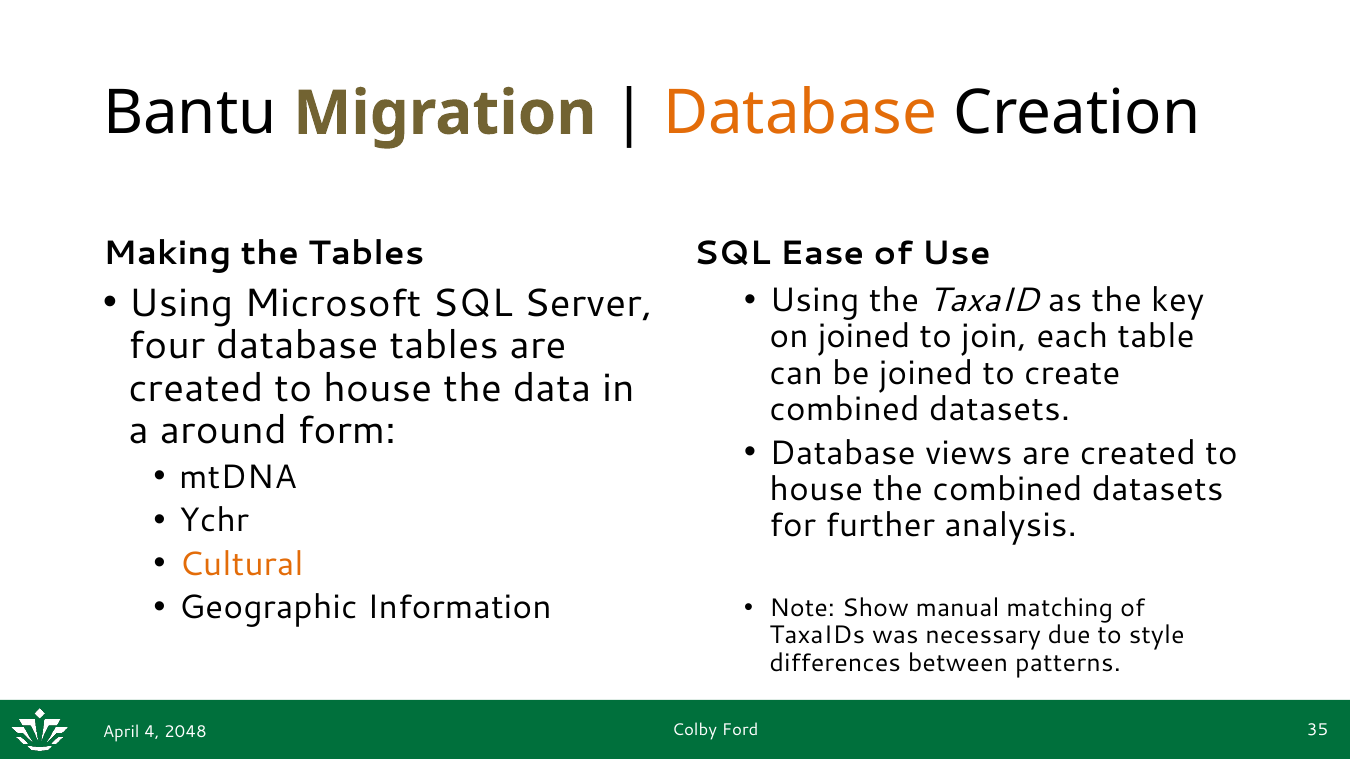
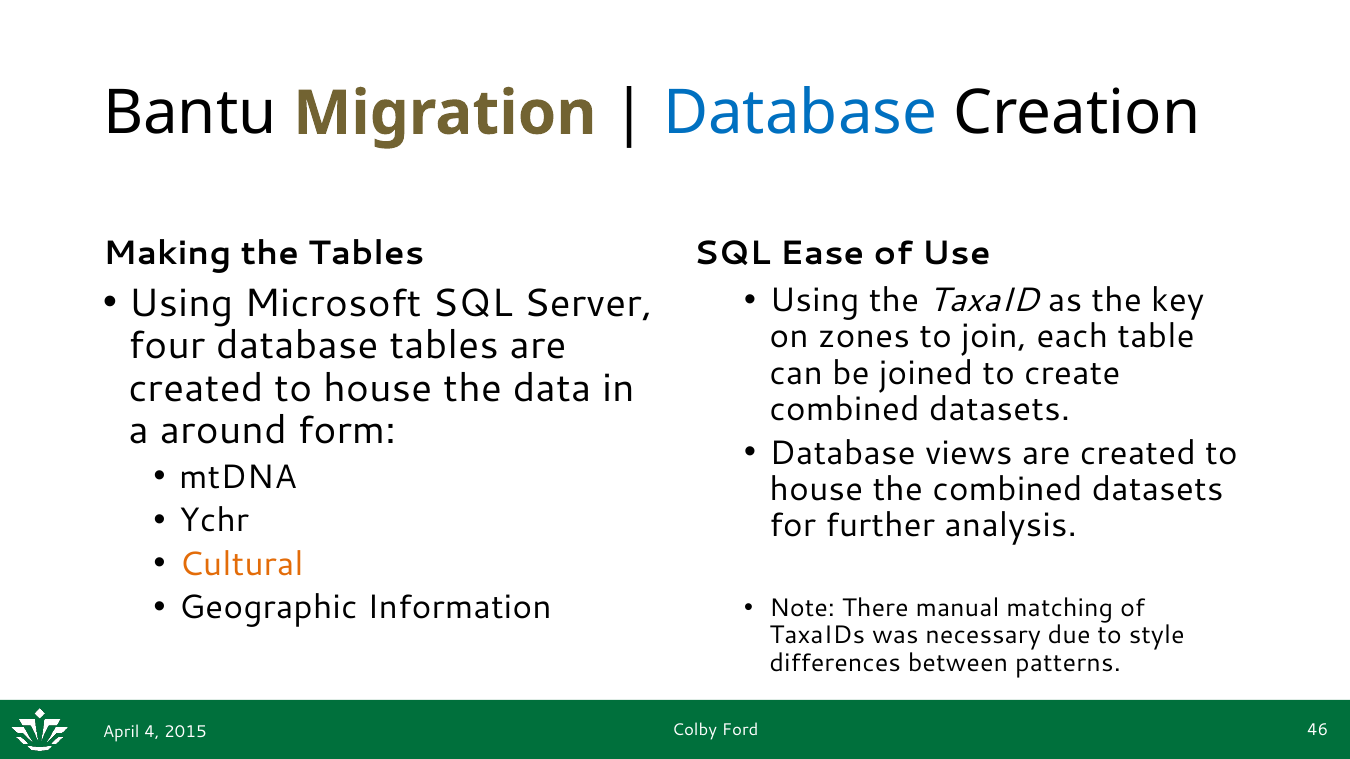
Database colour: orange -> blue (800, 113)
on joined: joined -> zones (864, 337)
Show: Show -> There (875, 609)
35: 35 -> 46 (1318, 730)
2048: 2048 -> 2015 (185, 732)
